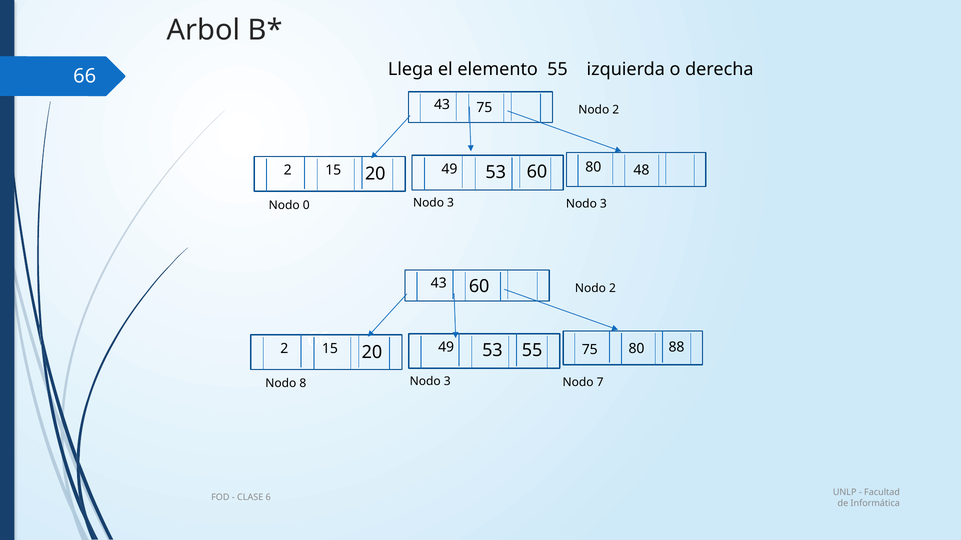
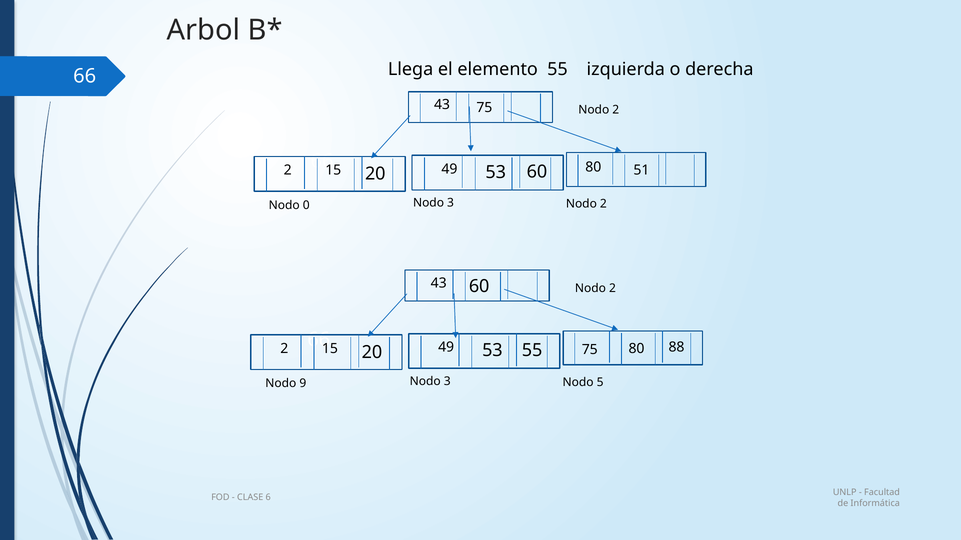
48: 48 -> 51 (641, 170)
3: 3 -> 2 (603, 204)
7: 7 -> 5 (600, 383)
8: 8 -> 9 (303, 384)
